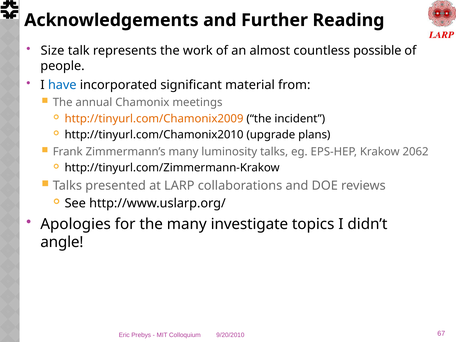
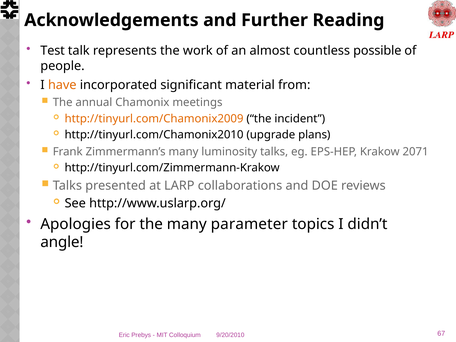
Size: Size -> Test (53, 51)
have colour: blue -> orange (62, 85)
2062: 2062 -> 2071 (416, 152)
investigate: investigate -> parameter (249, 224)
